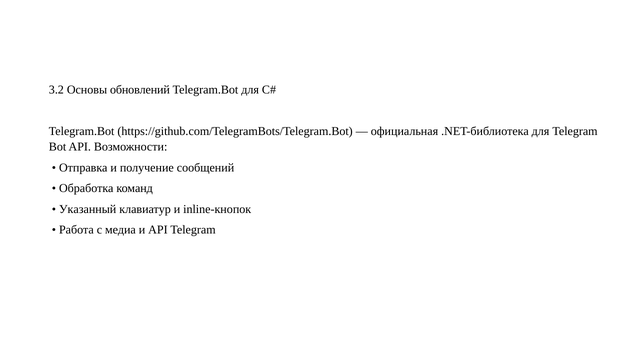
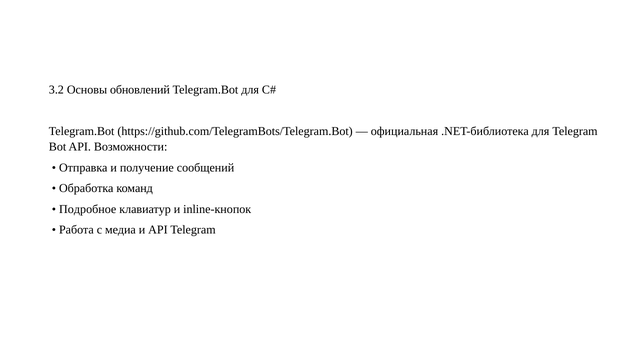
Указанный: Указанный -> Подробное (88, 209)
